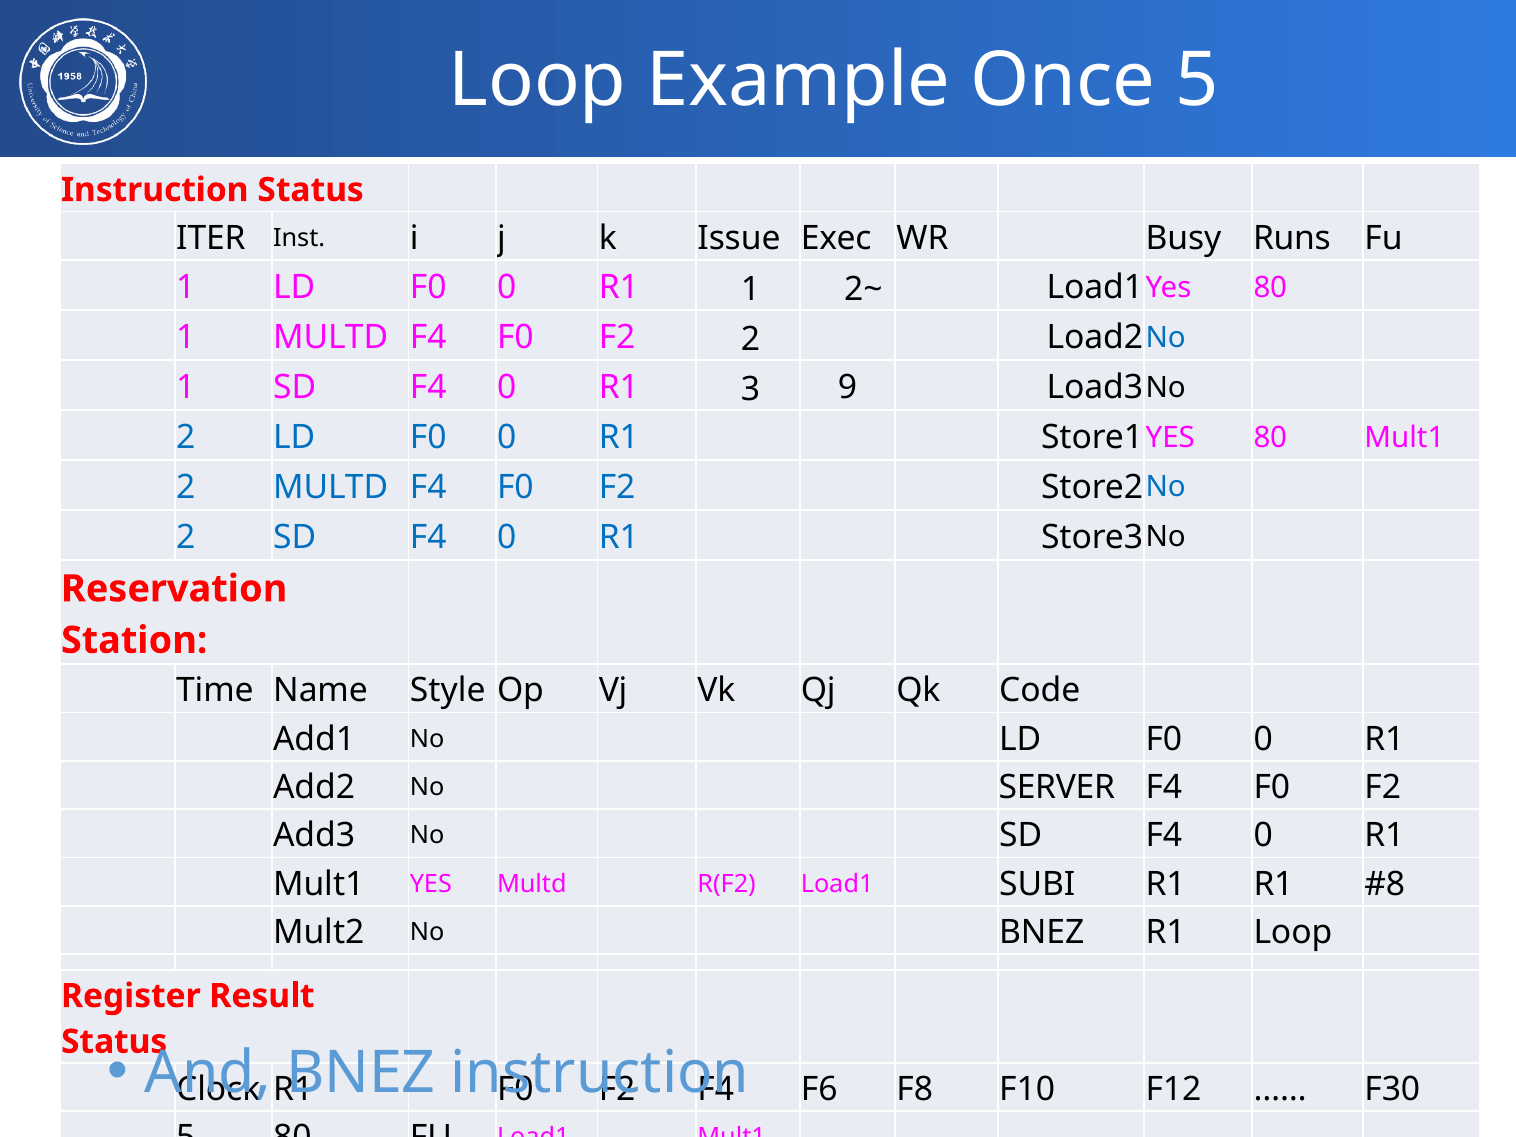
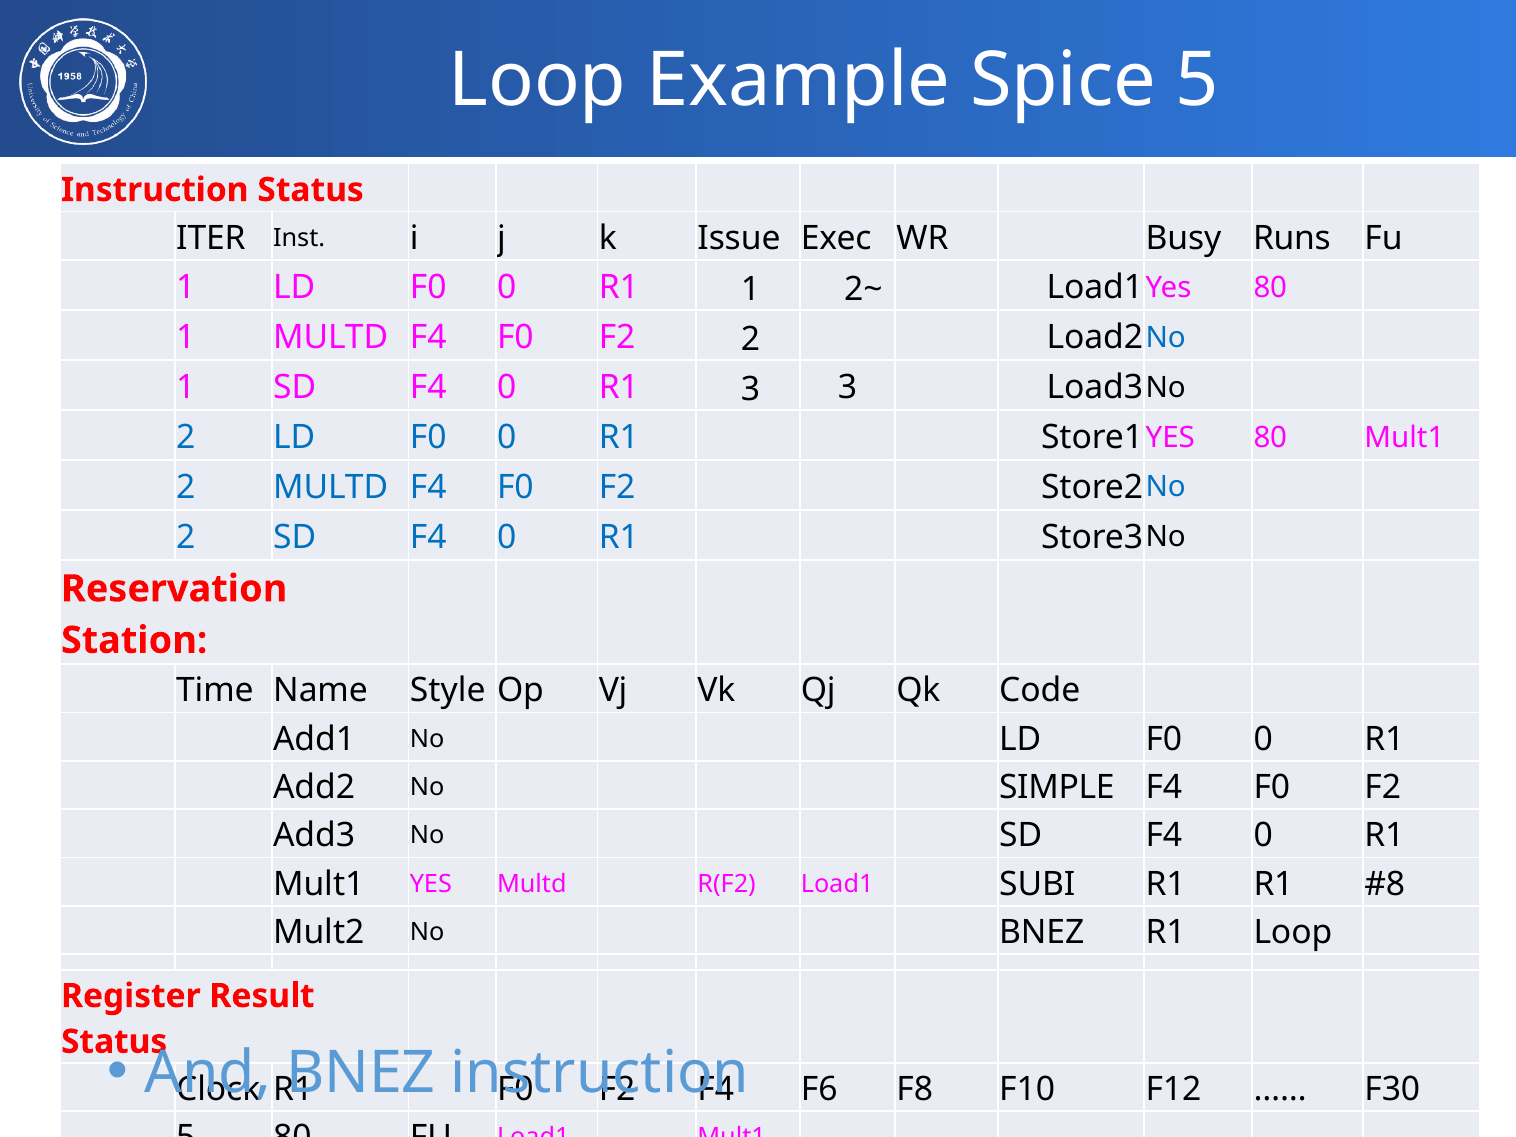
Once: Once -> Spice (1063, 80)
9: 9 -> 3 (847, 388)
SERVER: SERVER -> SIMPLE (1057, 787)
